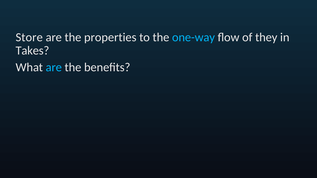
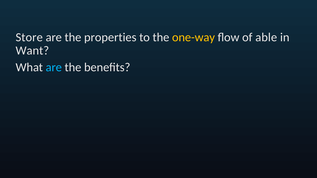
one-way colour: light blue -> yellow (193, 37)
they: they -> able (266, 37)
Takes: Takes -> Want (32, 51)
